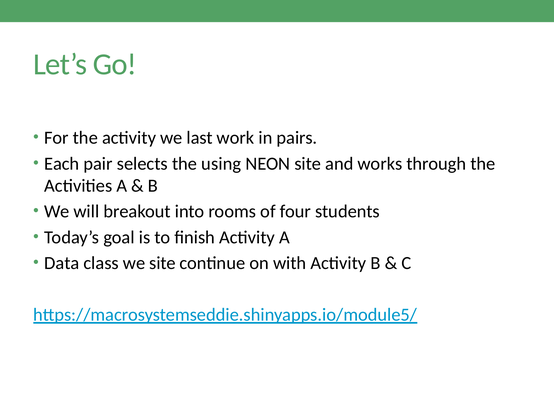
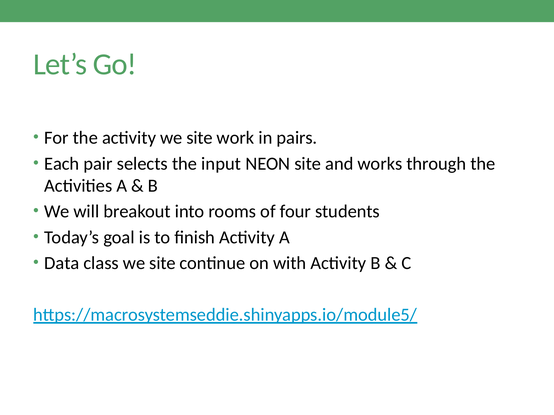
activity we last: last -> site (200, 138)
using: using -> input (221, 164)
